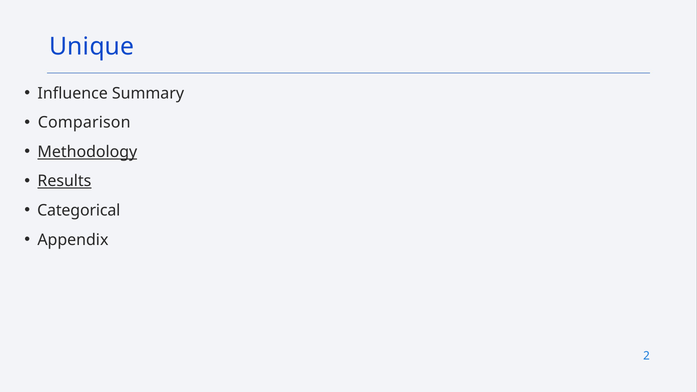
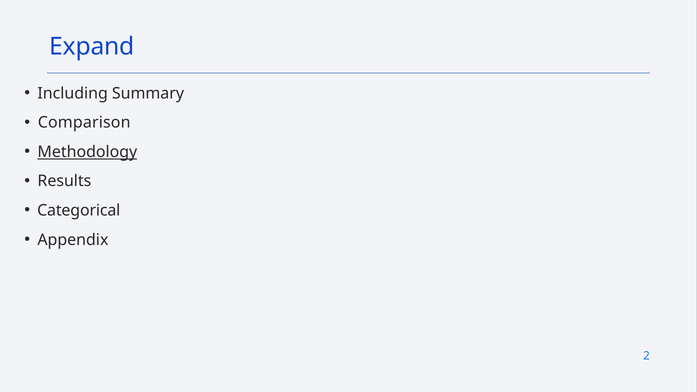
Unique: Unique -> Expand (92, 47)
Influence: Influence -> Including (73, 93)
Results underline: present -> none (64, 181)
